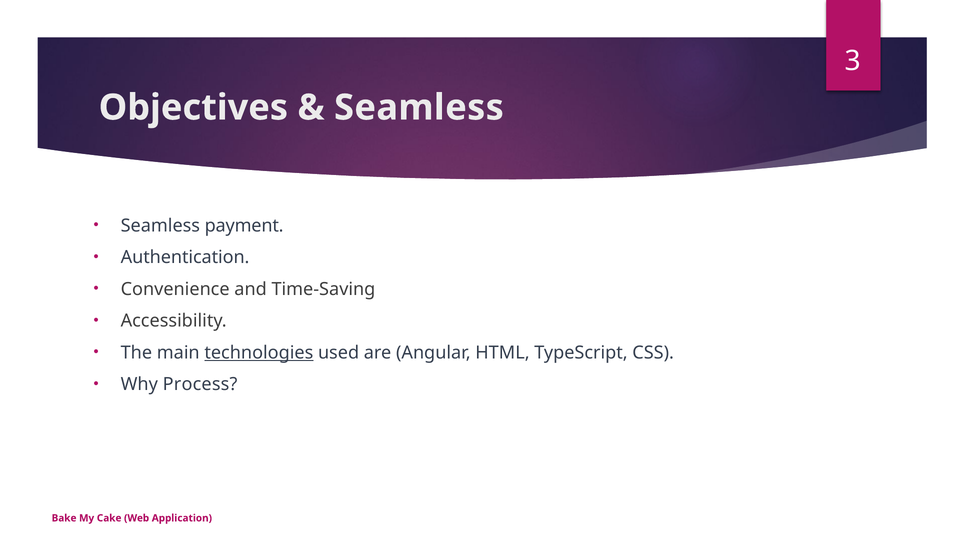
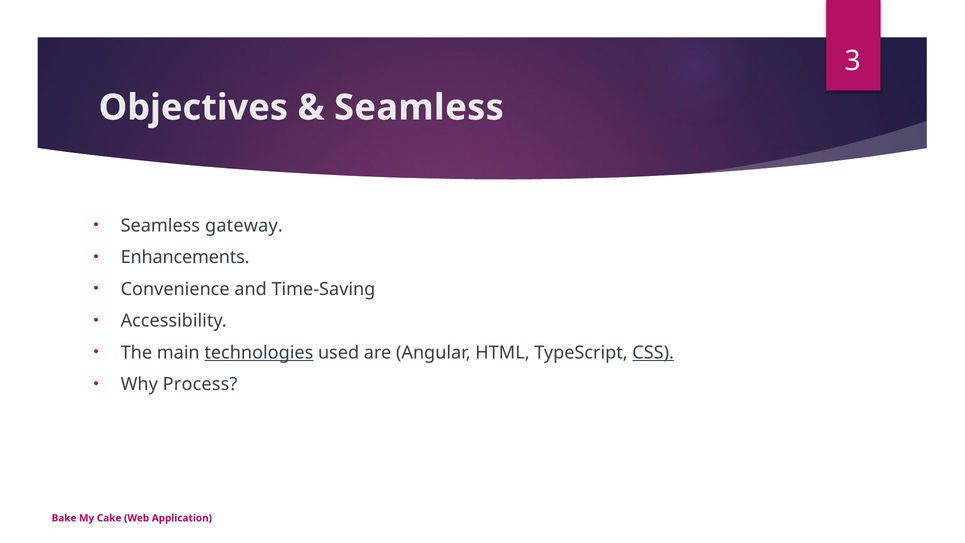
payment: payment -> gateway (244, 225)
Authentication: Authentication -> Enhancements (185, 257)
CSS underline: none -> present (653, 353)
